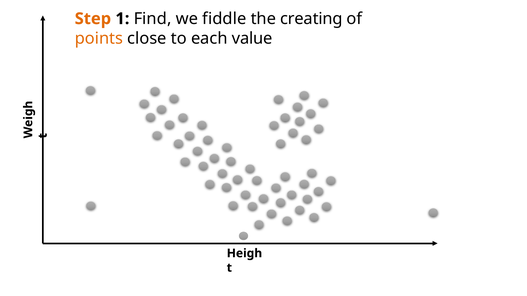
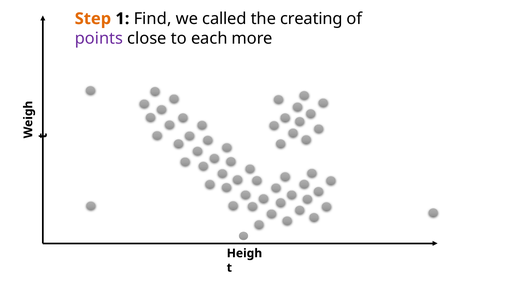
fiddle: fiddle -> called (224, 19)
points colour: orange -> purple (99, 38)
value: value -> more (252, 38)
